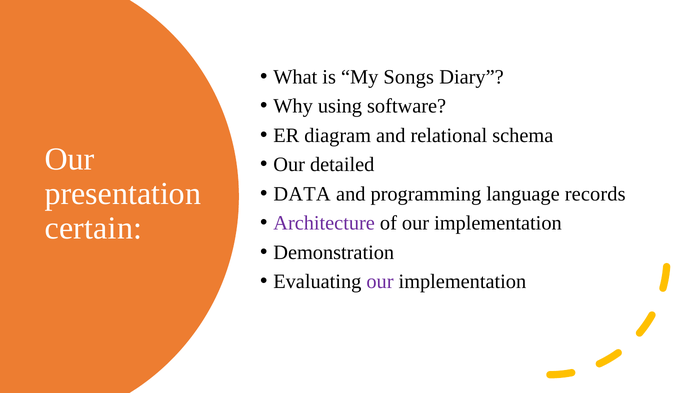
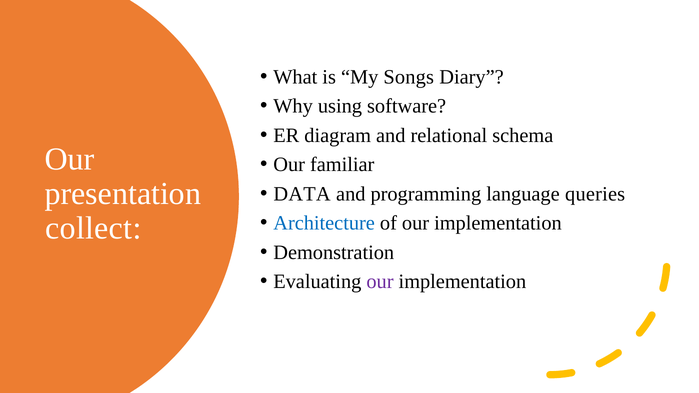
detailed: detailed -> familiar (342, 165)
records: records -> queries (595, 194)
Architecture colour: purple -> blue (324, 223)
certain: certain -> collect (93, 228)
